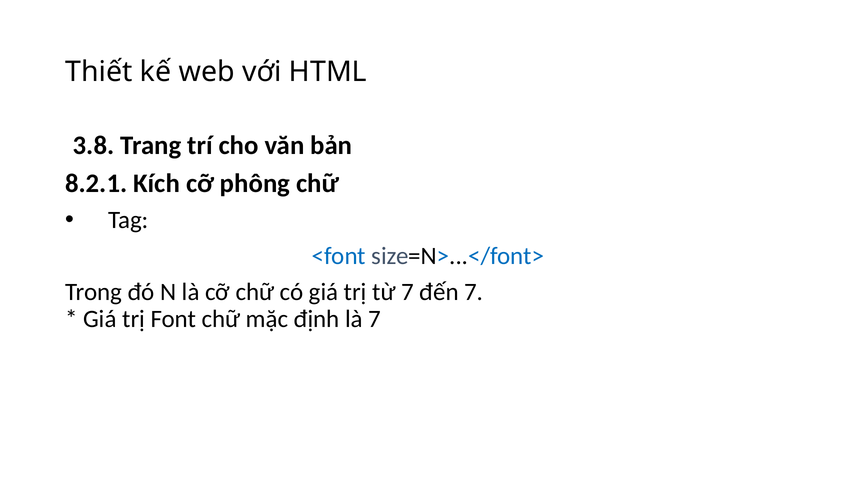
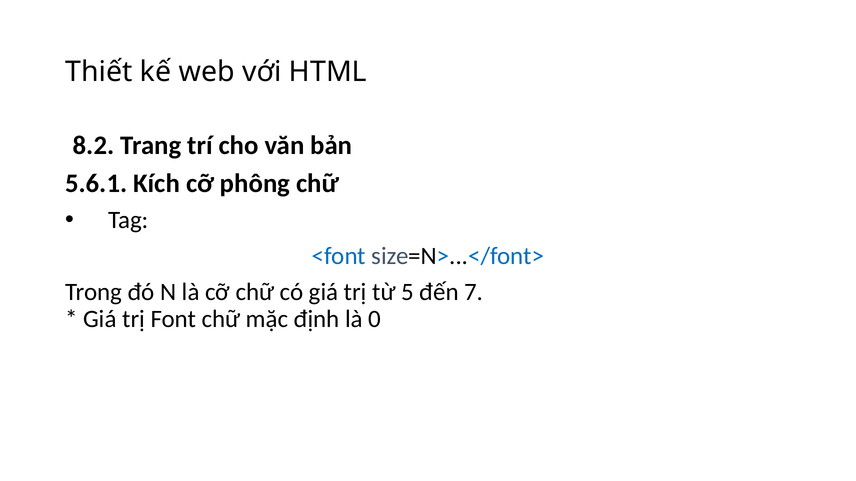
3.8: 3.8 -> 8.2 (94, 146)
8.2.1: 8.2.1 -> 5.6.1 (96, 183)
từ 7: 7 -> 5 (408, 292)
là 7: 7 -> 0 (375, 319)
